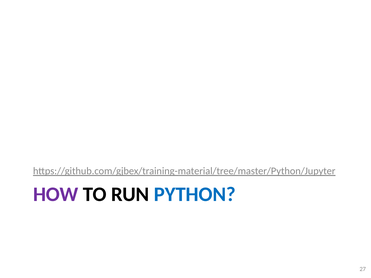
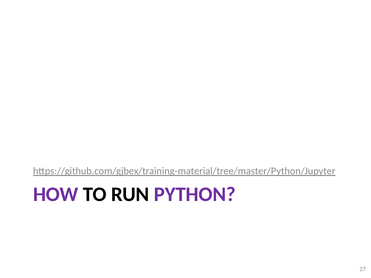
PYTHON colour: blue -> purple (195, 194)
